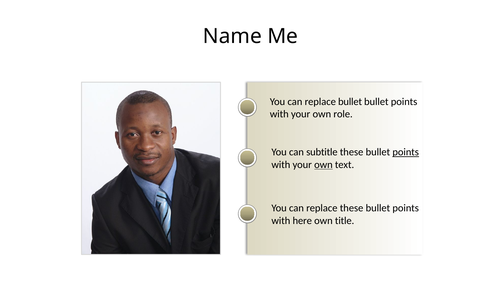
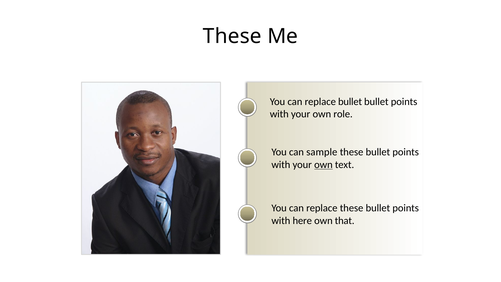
Name: Name -> These (232, 36)
subtitle: subtitle -> sample (322, 152)
points underline: present -> none (406, 152)
title: title -> that (345, 221)
